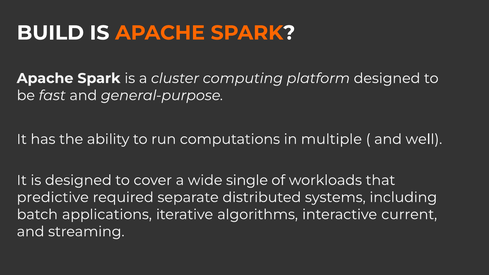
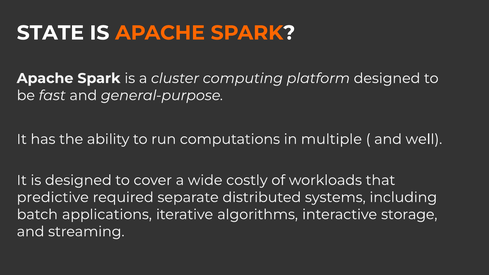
BUILD: BUILD -> STATE (50, 33)
single: single -> costly (247, 180)
current: current -> storage (409, 215)
